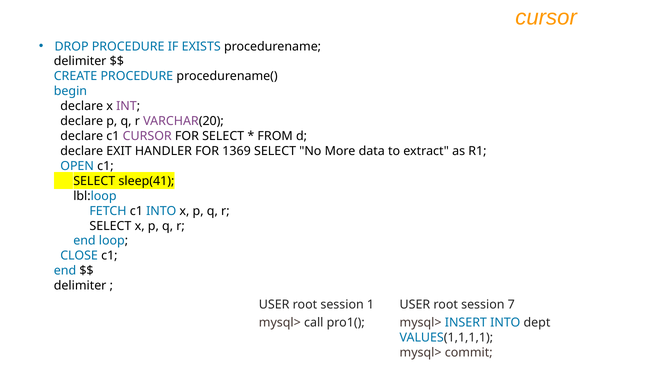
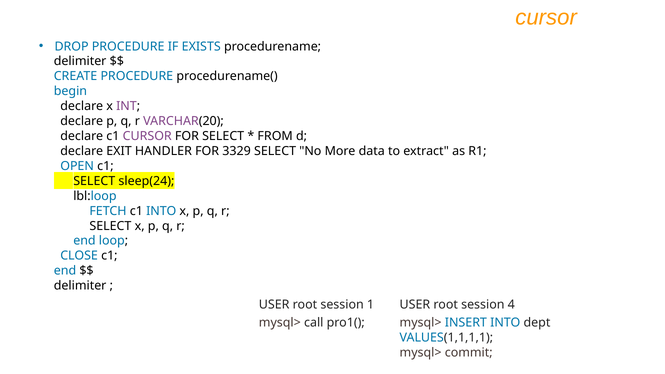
1369: 1369 -> 3329 (237, 151)
sleep(41: sleep(41 -> sleep(24 (146, 181)
7: 7 -> 4 (511, 305)
